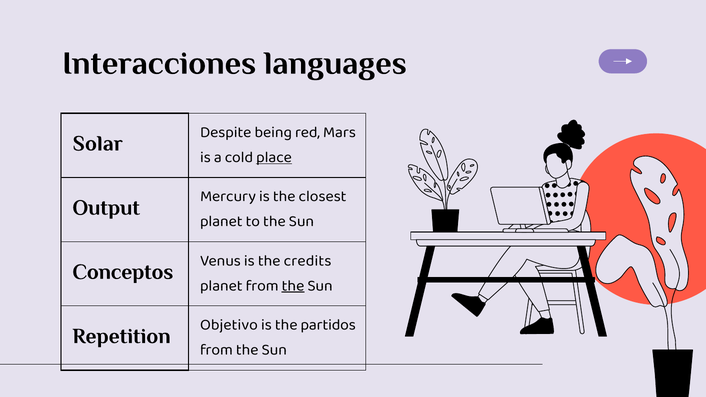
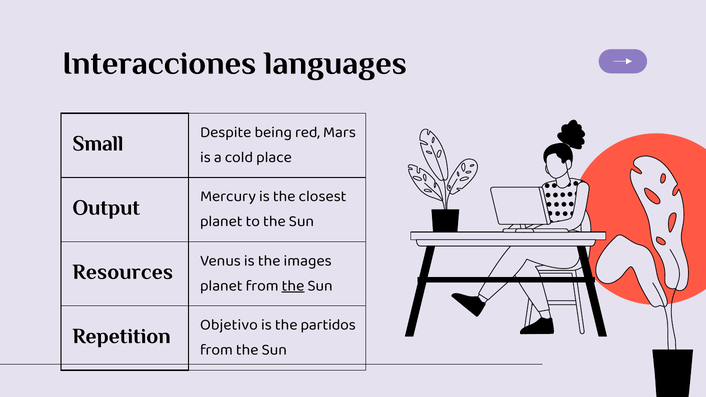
Solar: Solar -> Small (98, 143)
place underline: present -> none (274, 157)
credits: credits -> images (308, 260)
Conceptos: Conceptos -> Resources (123, 272)
